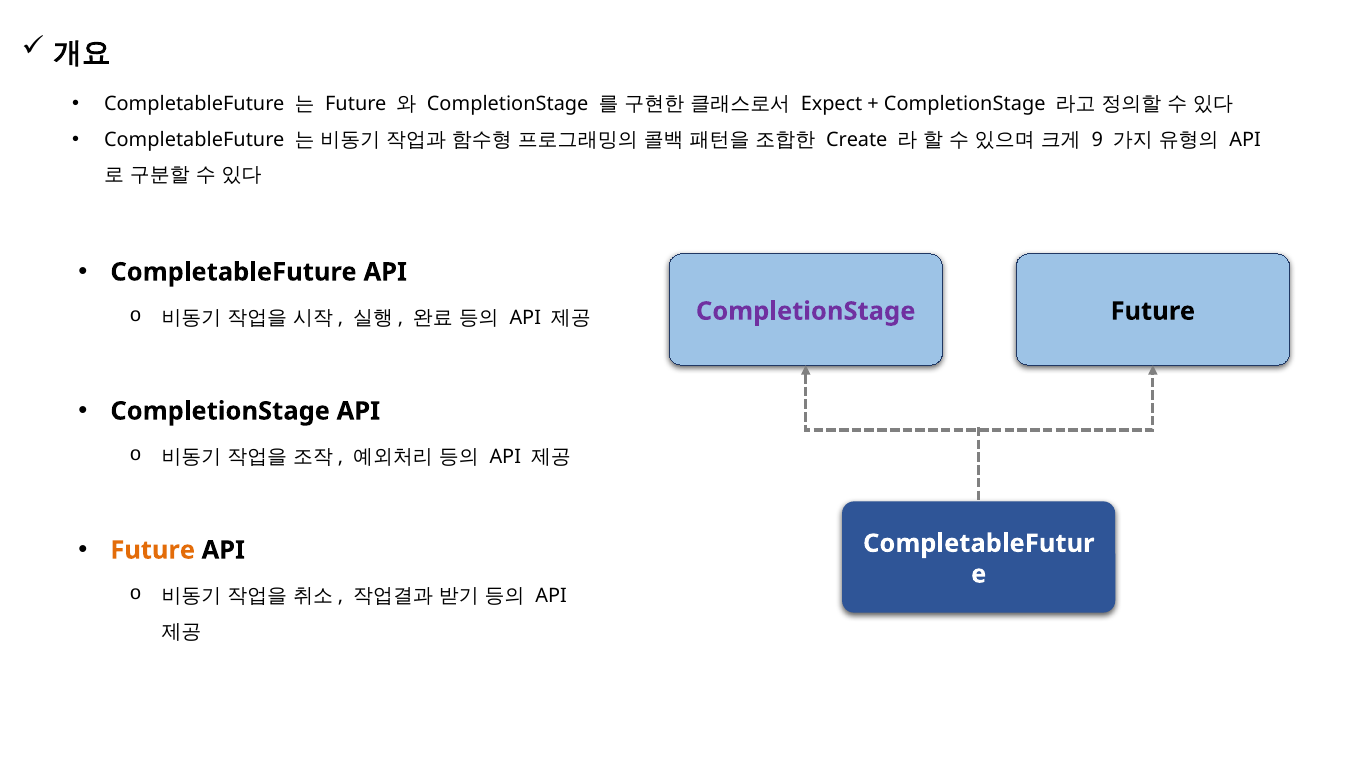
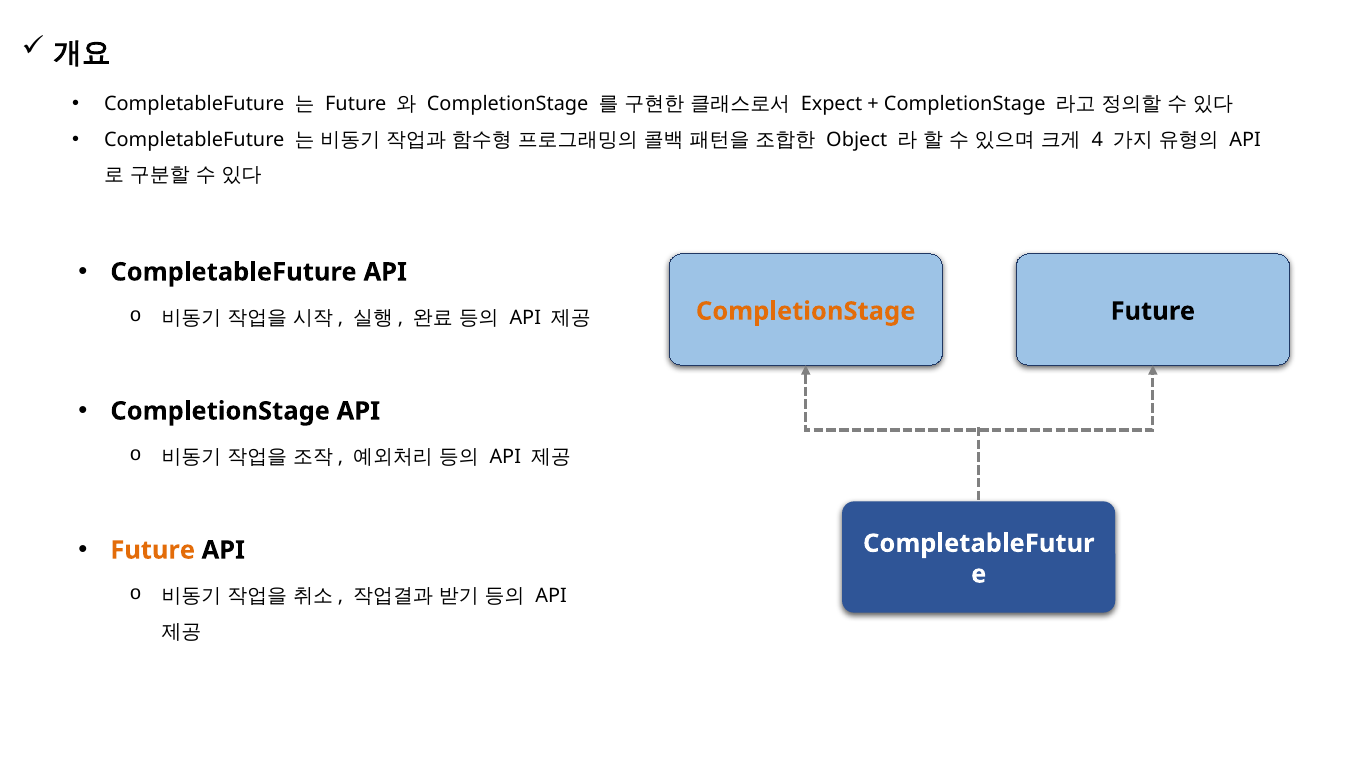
Create: Create -> Object (857, 140)
9: 9 -> 4 (1097, 140)
CompletionStage colour: purple -> orange (806, 311)
